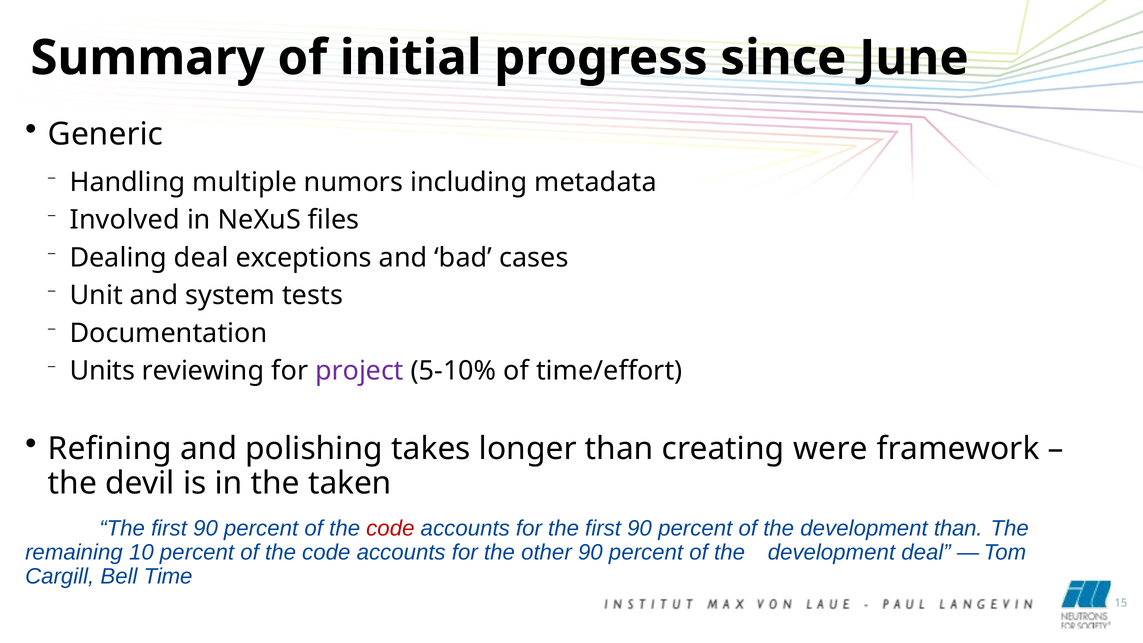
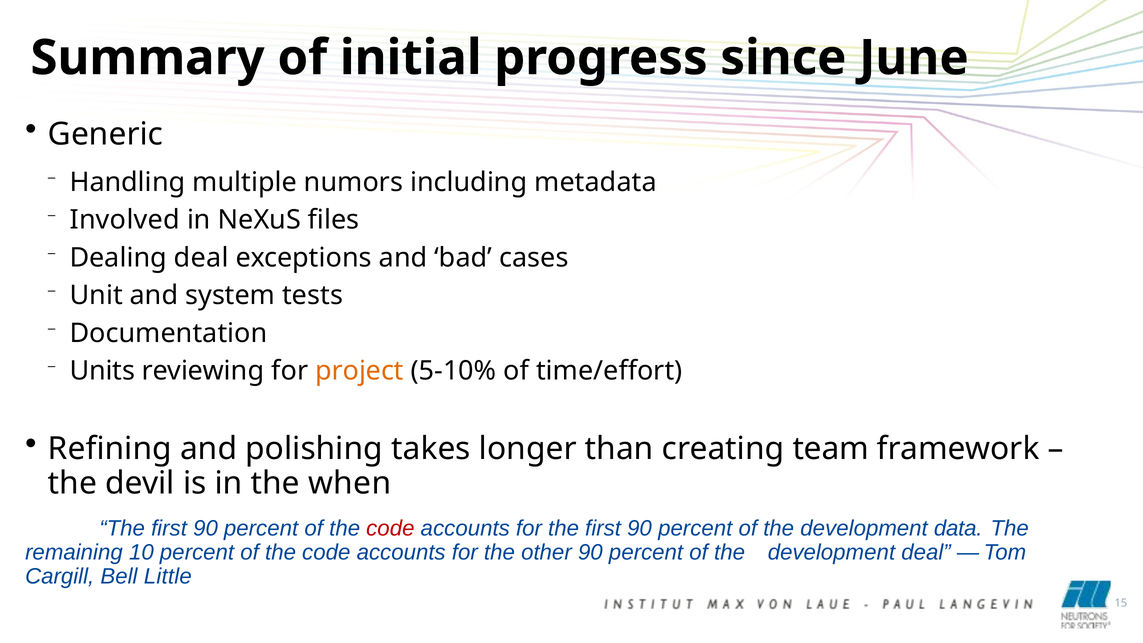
project colour: purple -> orange (359, 371)
were: were -> team (831, 449)
taken: taken -> when (350, 483)
development than: than -> data (958, 528)
Time: Time -> Little (168, 576)
